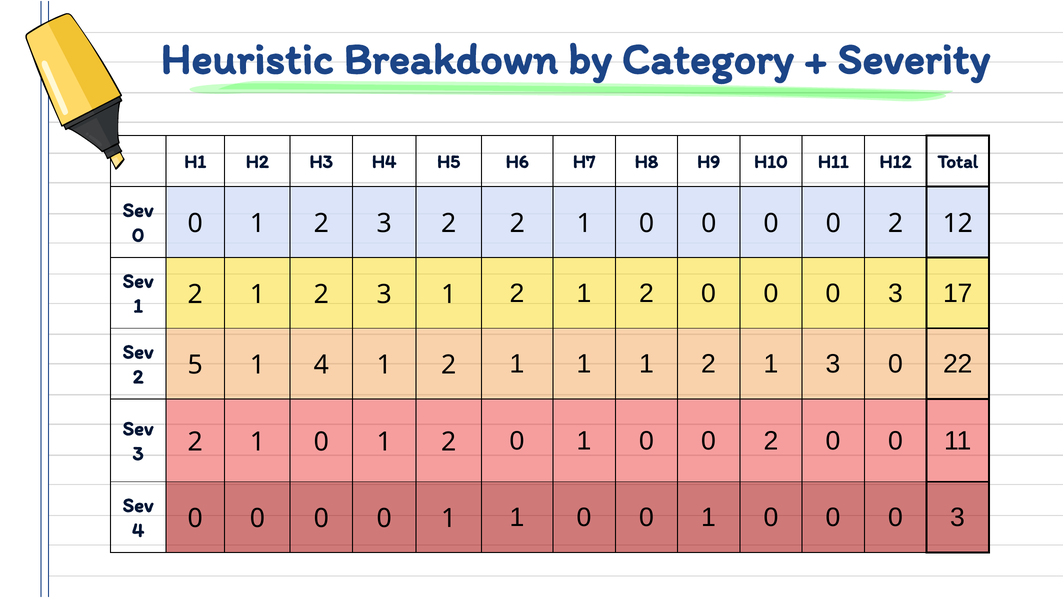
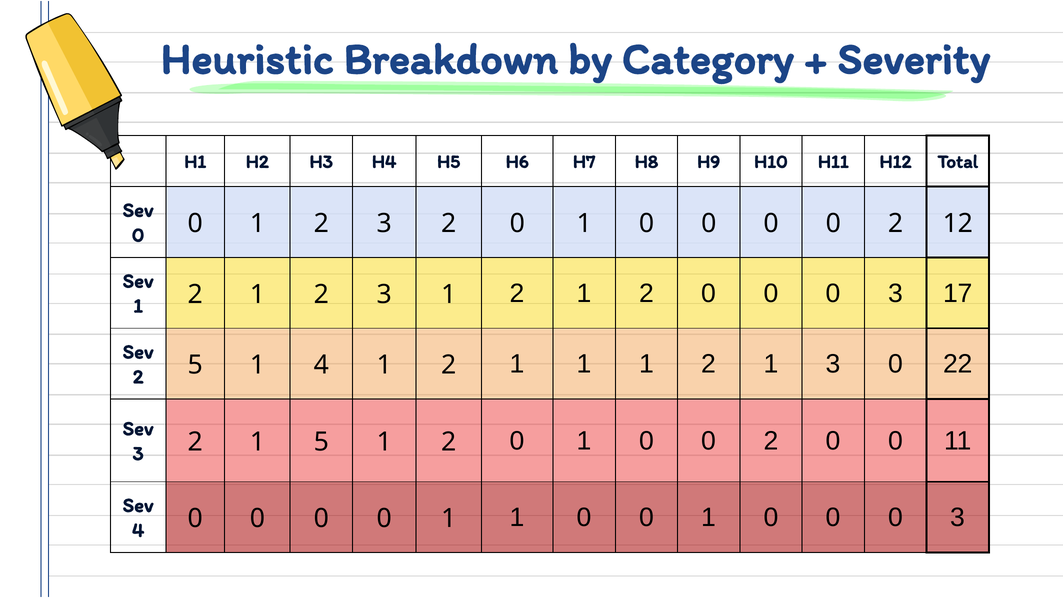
3 2 2: 2 -> 0 (517, 223)
3 2 1 0: 0 -> 5 (321, 442)
